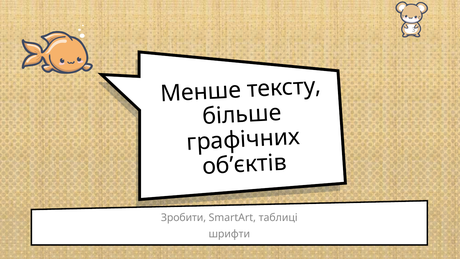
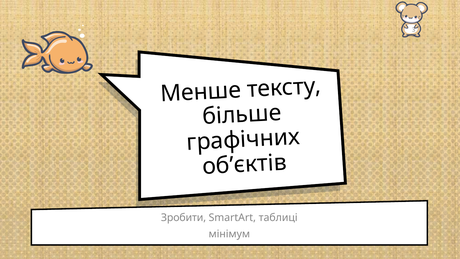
шрифти: шрифти -> мінімум (229, 234)
